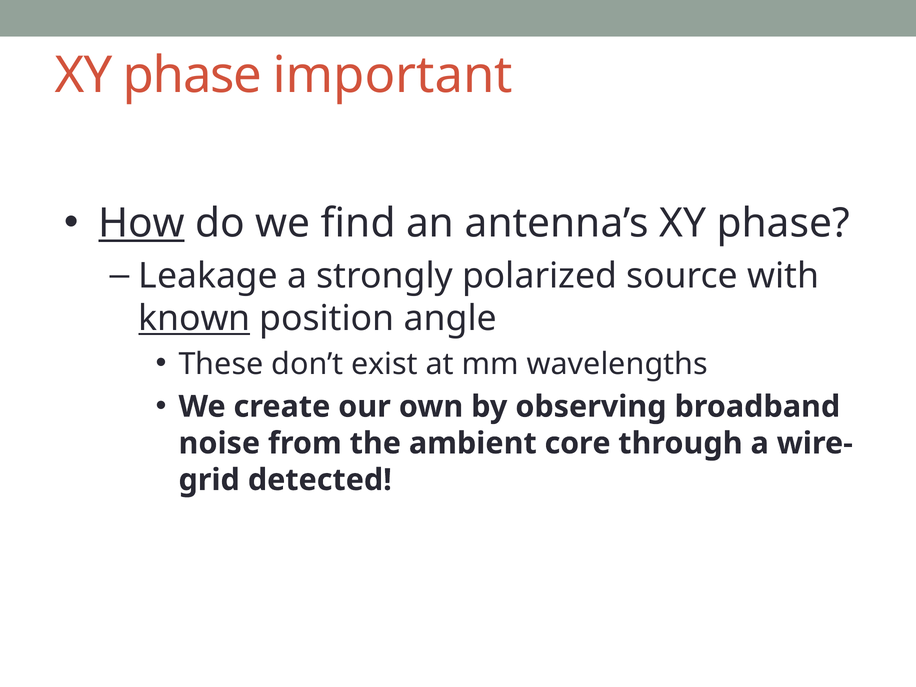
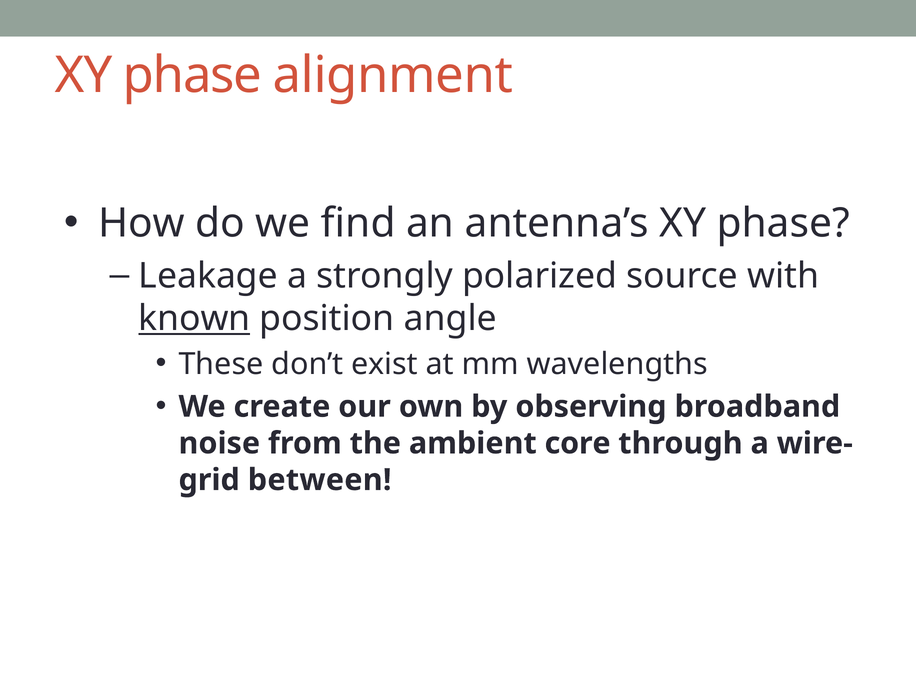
important: important -> alignment (393, 76)
How underline: present -> none (142, 223)
detected: detected -> between (320, 480)
